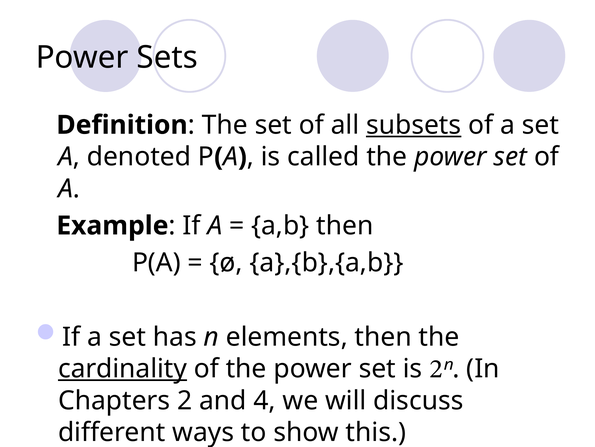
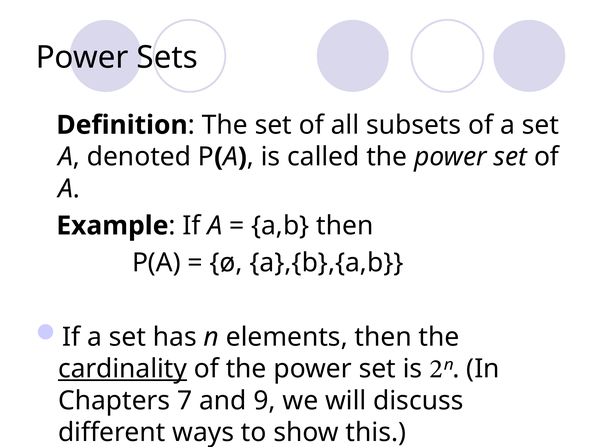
subsets underline: present -> none (414, 125)
Chapters 2: 2 -> 7 (185, 400)
4: 4 -> 9 (265, 400)
